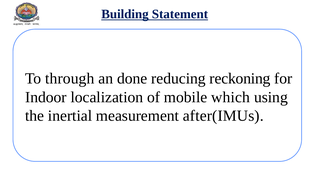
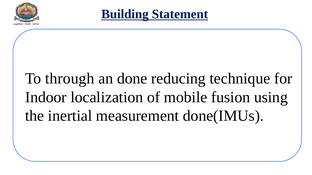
reckoning: reckoning -> technique (240, 79)
which: which -> fusion (231, 97)
after(IMUs: after(IMUs -> done(IMUs (223, 116)
